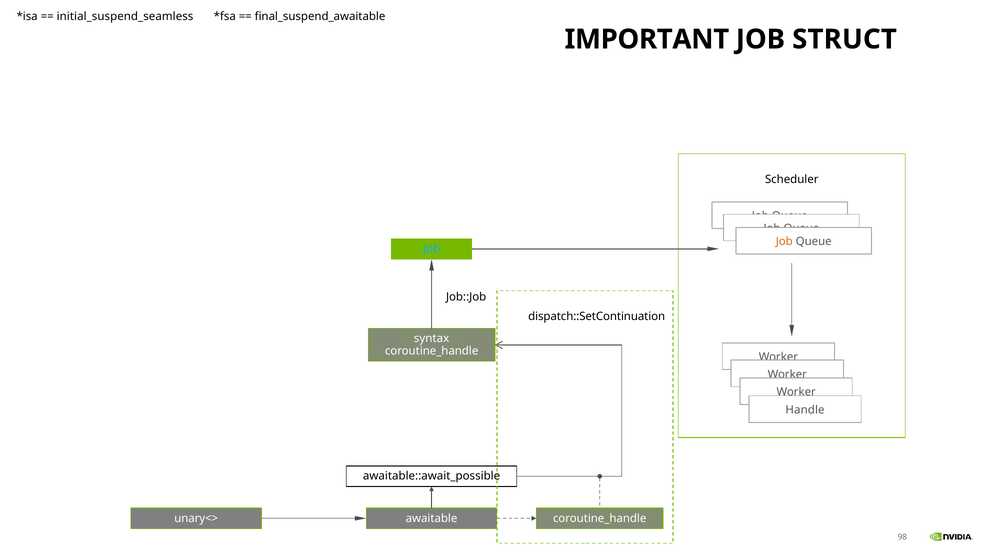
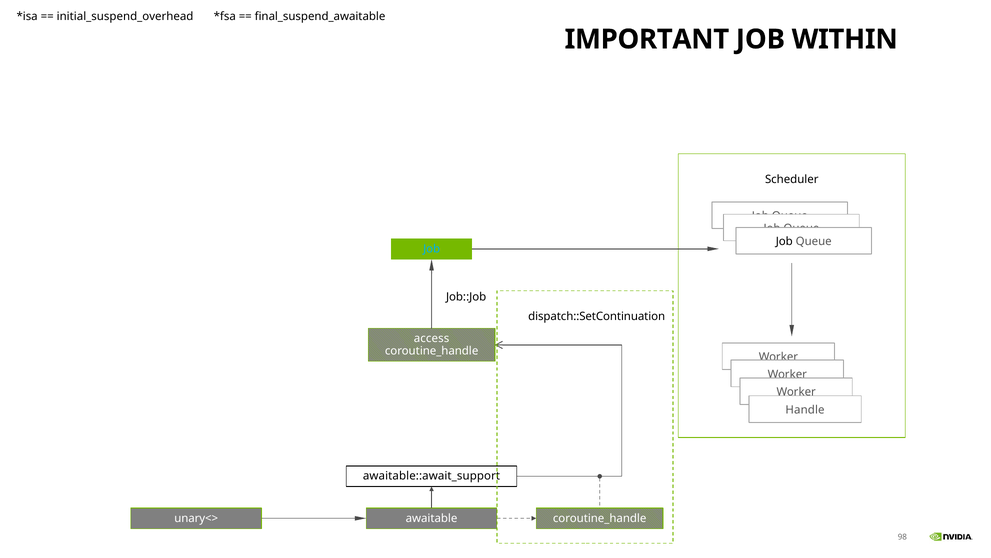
initial_suspend_seamless: initial_suspend_seamless -> initial_suspend_overhead (125, 17)
STRUCT: STRUCT -> WITHIN (845, 39)
Job colour: orange -> black (784, 241)
syntax: syntax -> access (432, 338)
awaitable::await_possible: awaitable::await_possible -> awaitable::await_support (432, 476)
